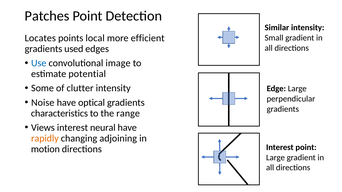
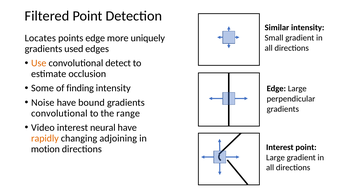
Patches: Patches -> Filtered (47, 16)
points local: local -> edge (95, 38)
efficient: efficient -> uniquely (148, 38)
Use colour: blue -> orange (39, 63)
image: image -> detect (118, 63)
potential: potential -> occlusion (87, 74)
clutter: clutter -> finding (80, 88)
optical: optical -> bound (91, 103)
characteristics: characteristics -> convolutional (59, 113)
Views: Views -> Video (43, 128)
